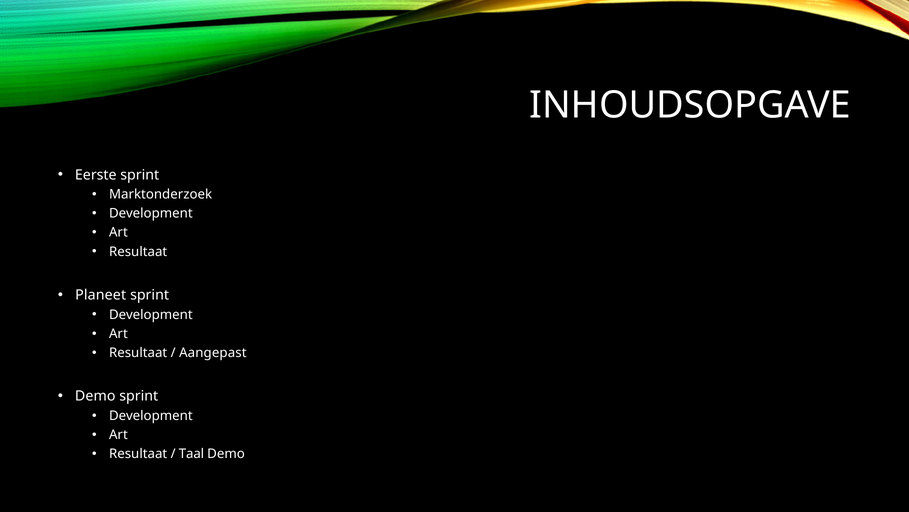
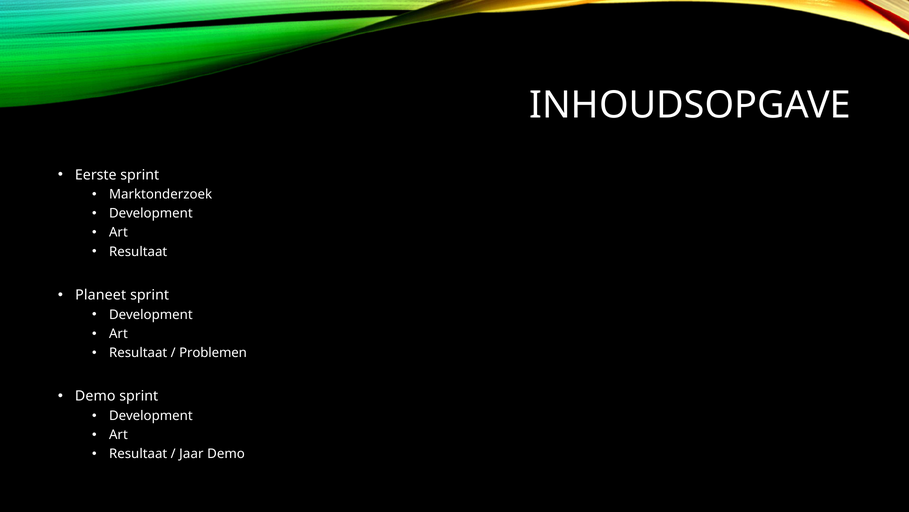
Aangepast: Aangepast -> Problemen (213, 352)
Taal: Taal -> Jaar (191, 453)
